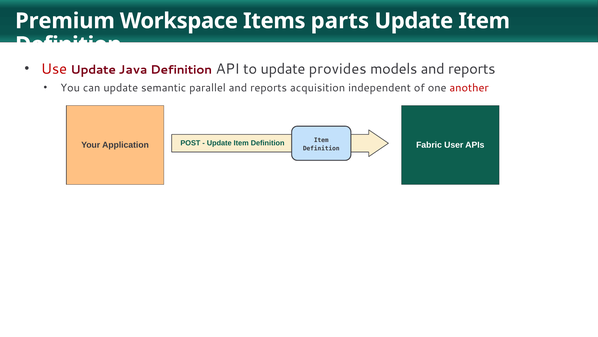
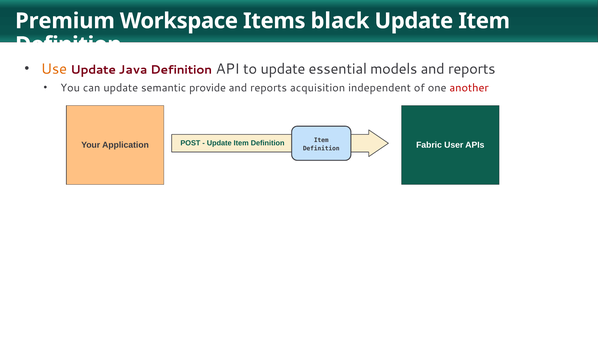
parts: parts -> black (340, 21)
Use colour: red -> orange (54, 69)
provides: provides -> essential (338, 69)
parallel: parallel -> provide (208, 88)
